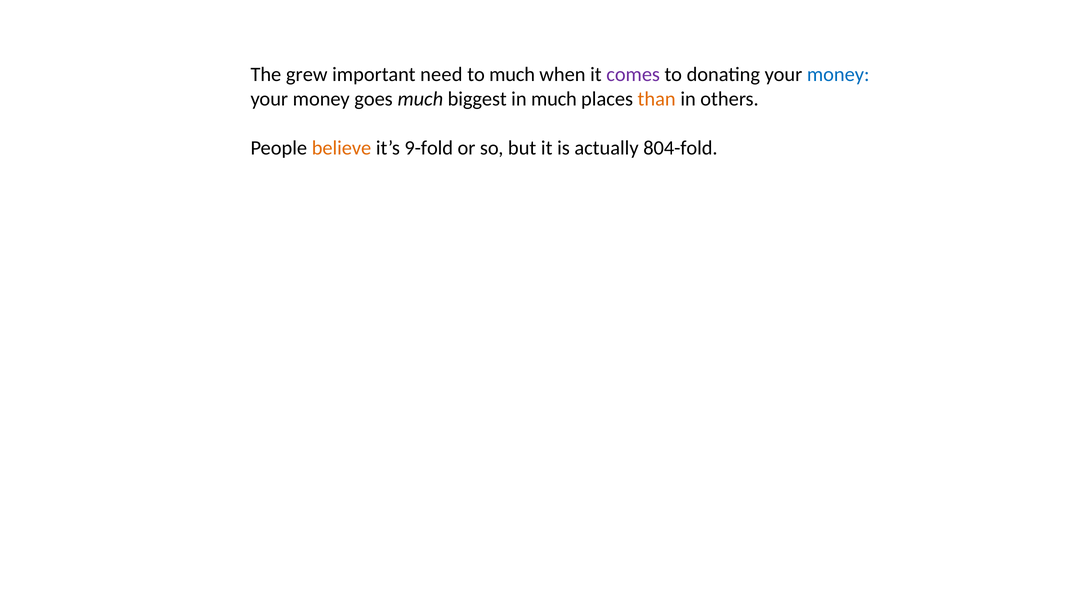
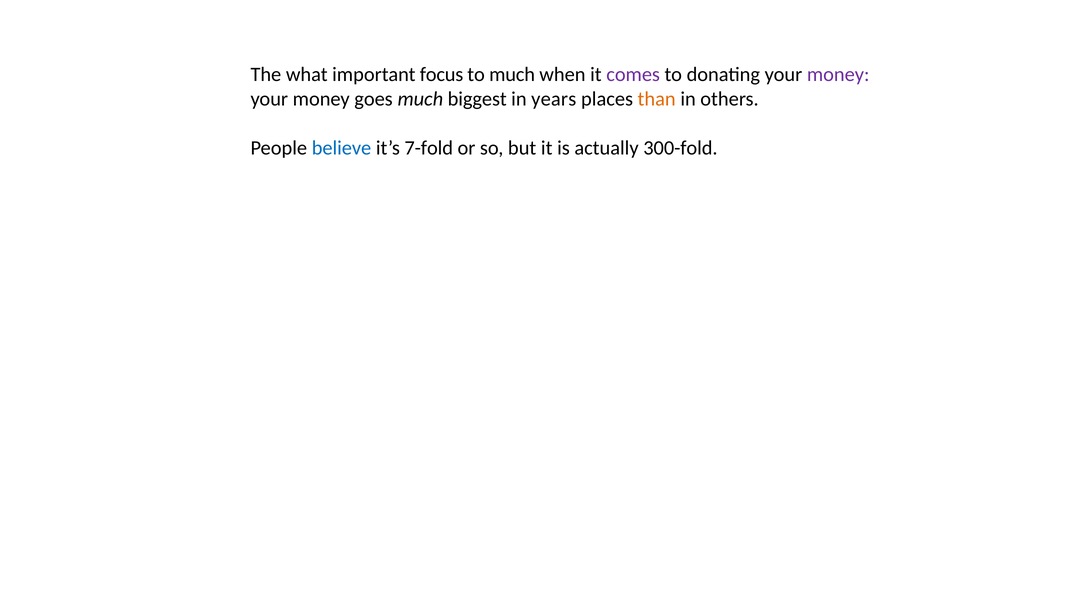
grew: grew -> what (307, 75)
need: need -> focus (442, 75)
money colour: blue -> purple (838, 75)
in much: much -> years (554, 99)
believe colour: orange -> blue (342, 148)
9-fold: 9-fold -> 7-fold (429, 148)
804-fold: 804-fold -> 300-fold (680, 148)
